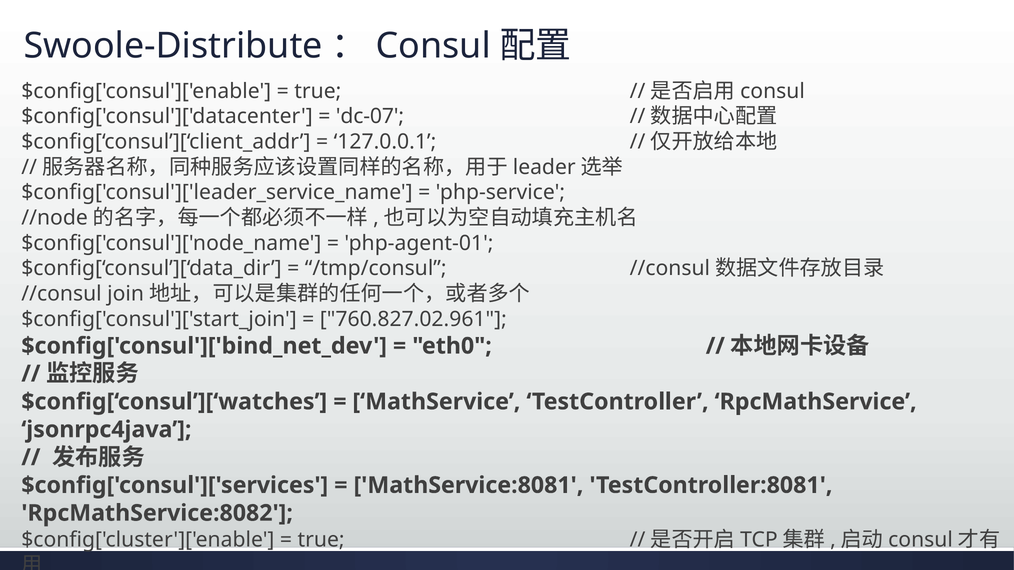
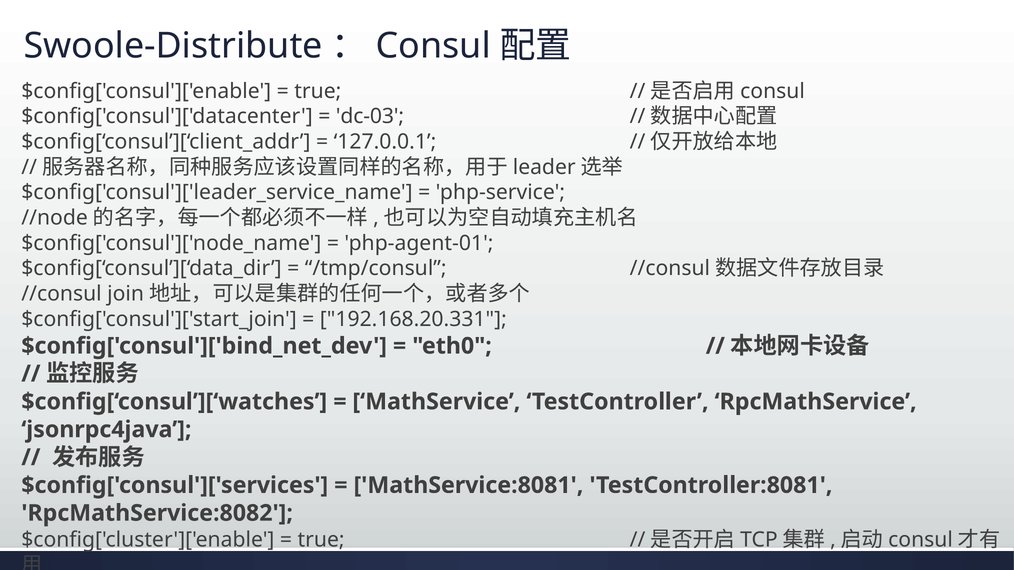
dc-07: dc-07 -> dc-03 (370, 117)
760.827.02.961: 760.827.02.961 -> 192.168.20.331 (413, 319)
